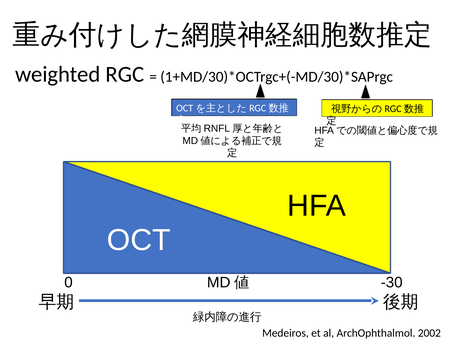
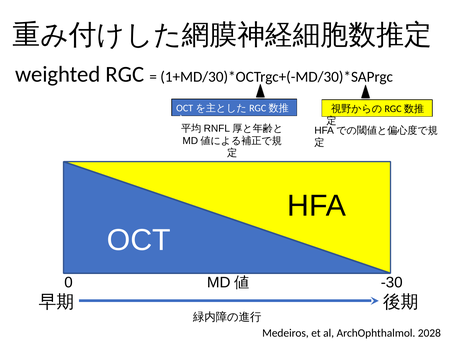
2002: 2002 -> 2028 (429, 333)
